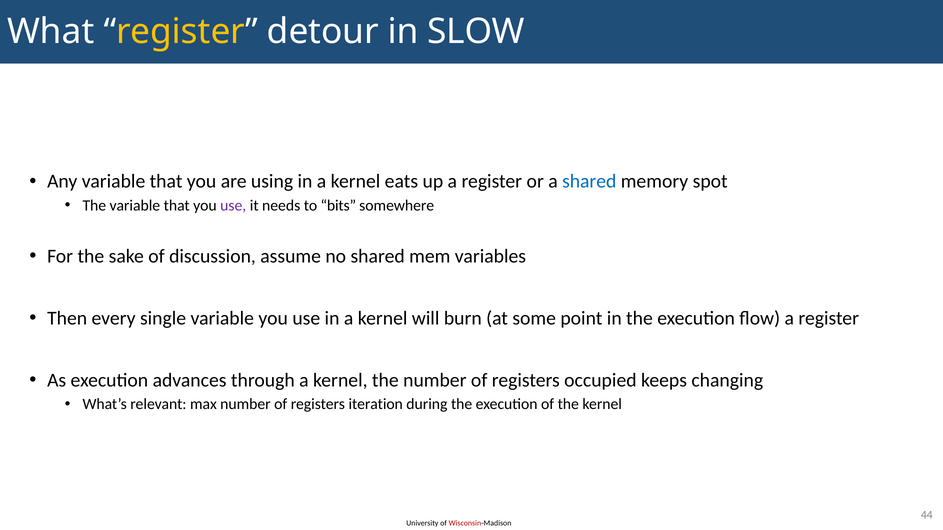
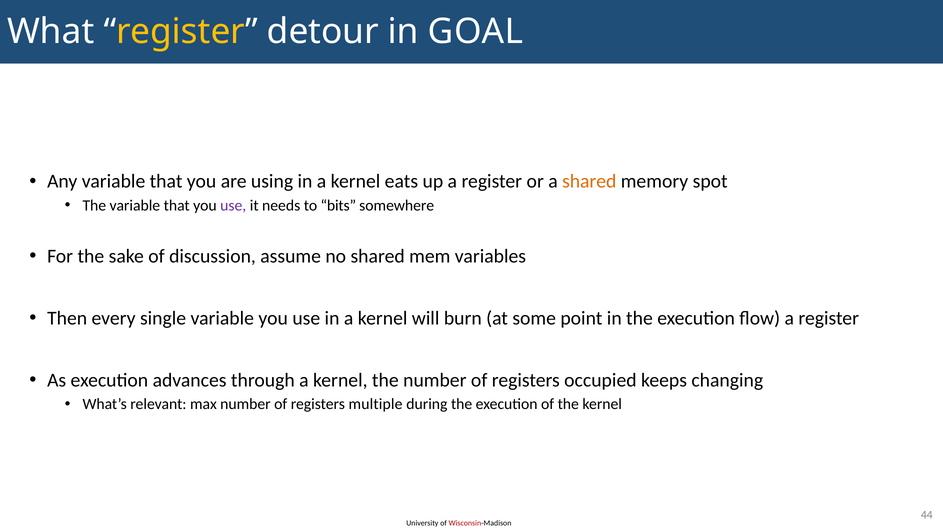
SLOW: SLOW -> GOAL (476, 32)
shared colour: blue -> orange (589, 182)
iteration: iteration -> multiple (376, 405)
